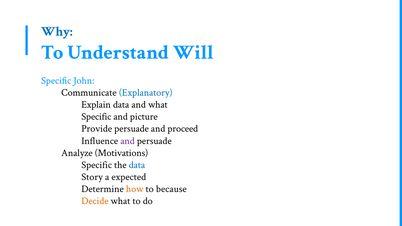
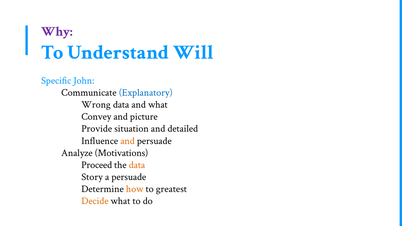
Why colour: blue -> purple (57, 32)
Explain: Explain -> Wrong (96, 105)
Specific: Specific -> Convey (96, 117)
Provide persuade: persuade -> situation (132, 129)
proceed: proceed -> detailed (183, 129)
and colour: purple -> orange (128, 141)
Specific: Specific -> Proceed (97, 165)
data colour: blue -> orange (137, 165)
a expected: expected -> persuade (129, 177)
because: because -> greatest (171, 189)
